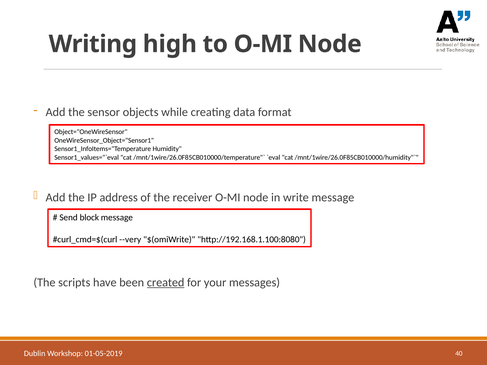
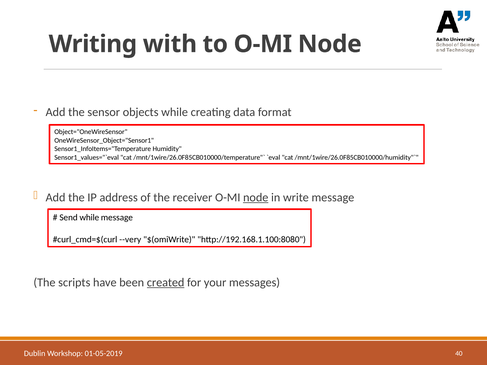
high: high -> with (170, 44)
node underline: none -> present (256, 197)
Send block: block -> while (89, 218)
